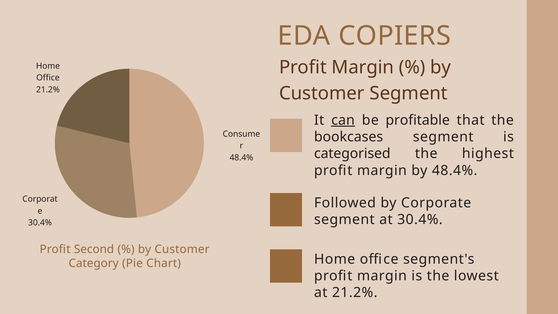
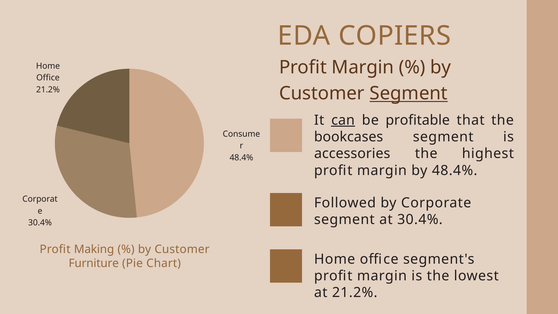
Segment underline: none -> present (409, 93)
categorised: categorised -> accessories (352, 154)
Second: Second -> Making (94, 249)
Category: Category -> Furniture (94, 263)
